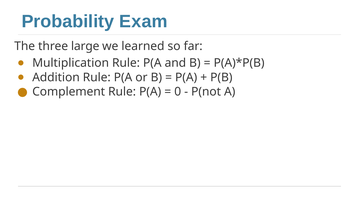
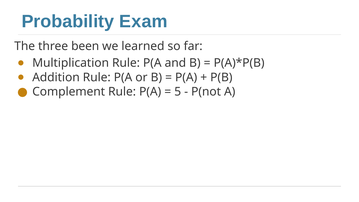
large: large -> been (85, 46)
0: 0 -> 5 (178, 92)
